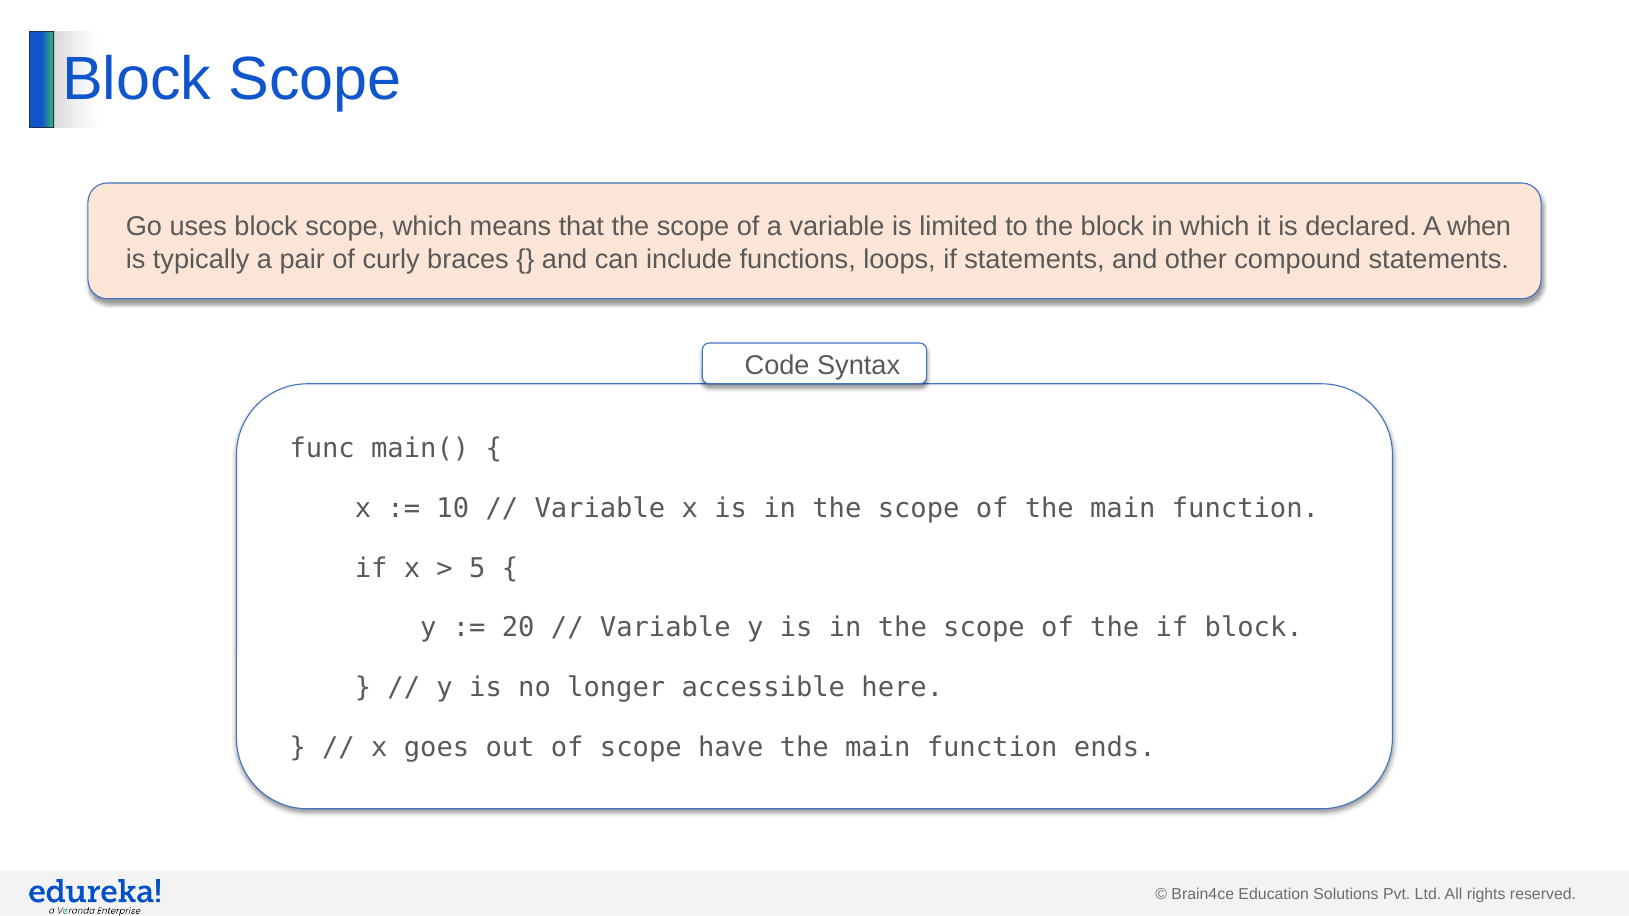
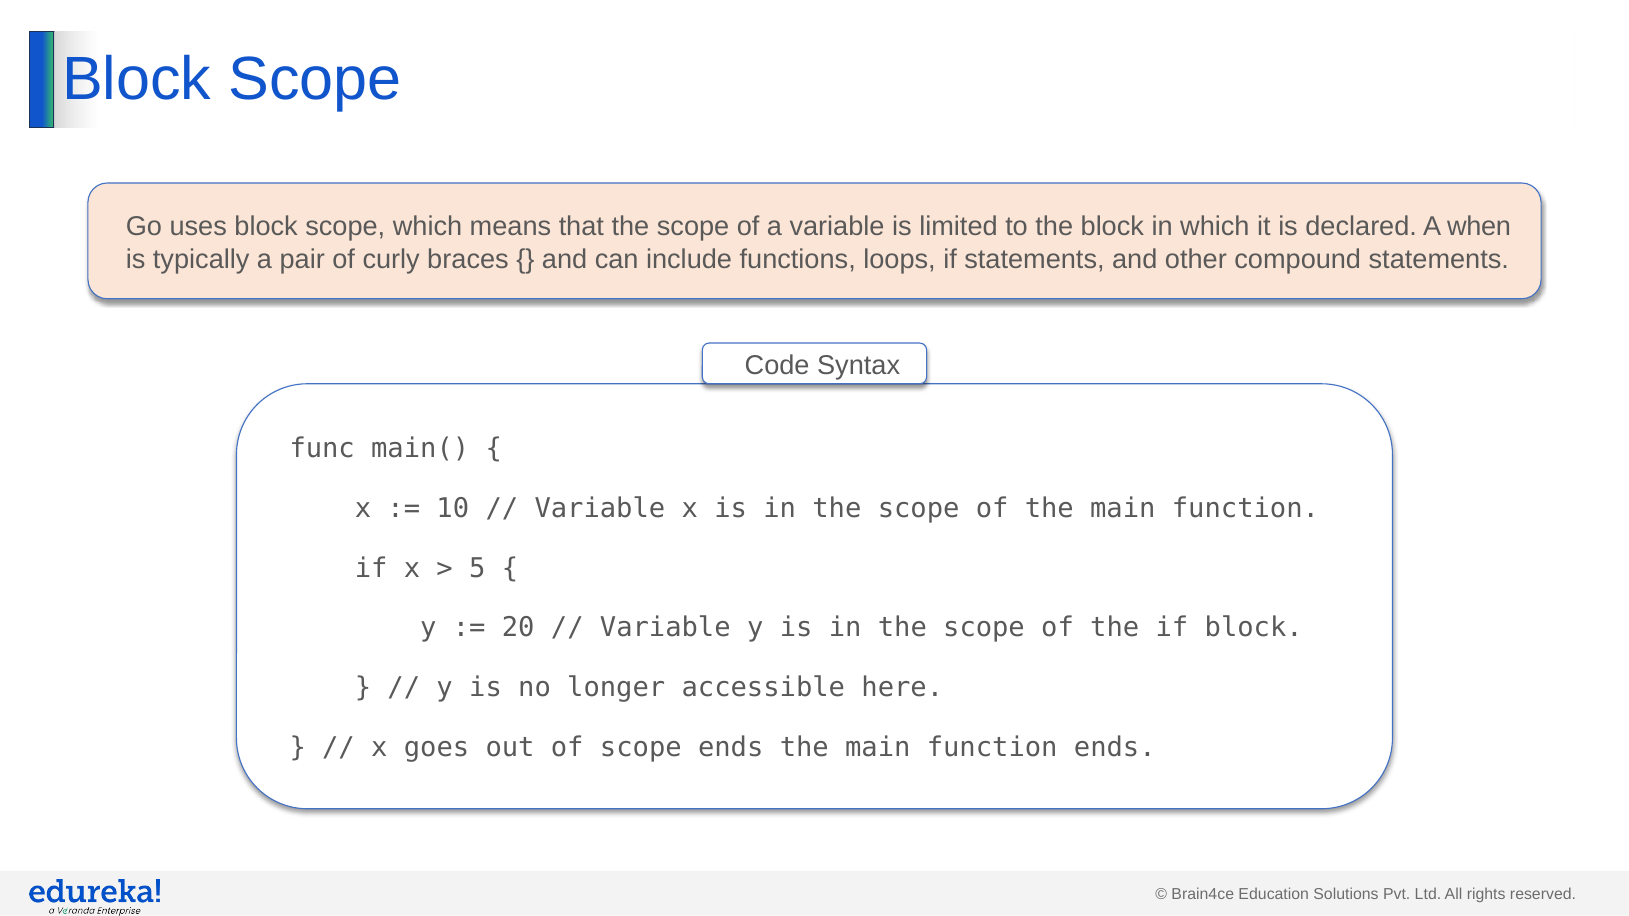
scope have: have -> ends (731, 748)
